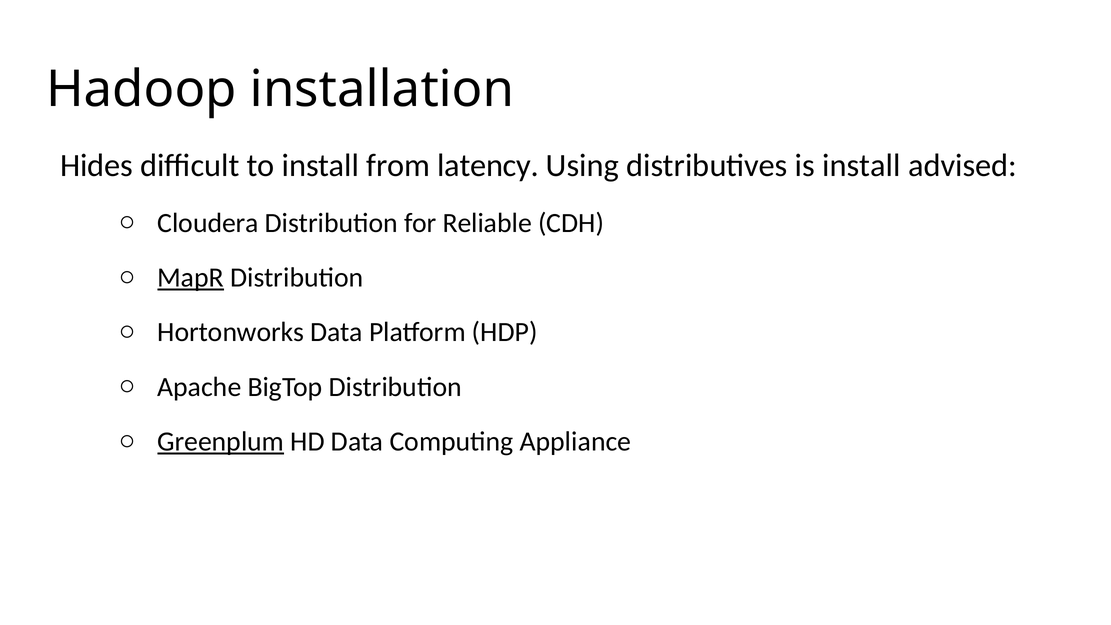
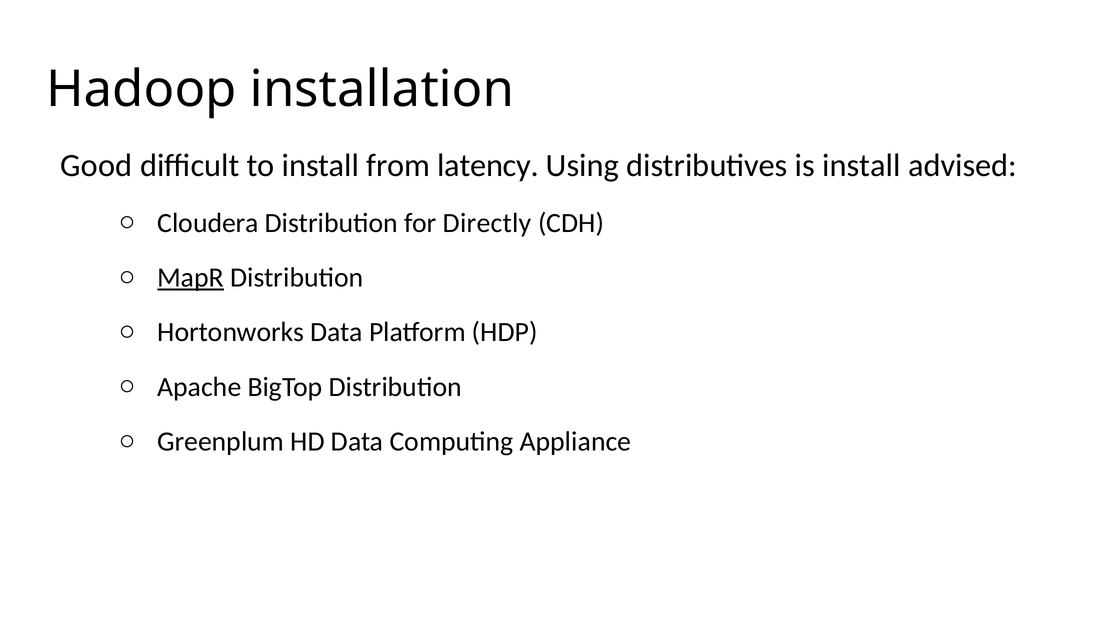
Hides: Hides -> Good (96, 166)
Reliable: Reliable -> Directly (487, 223)
Greenplum underline: present -> none (221, 441)
